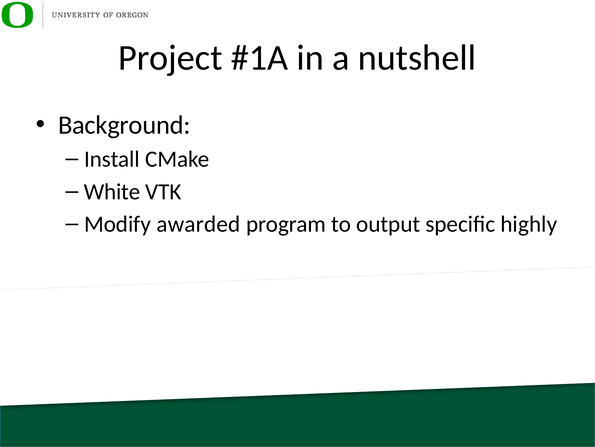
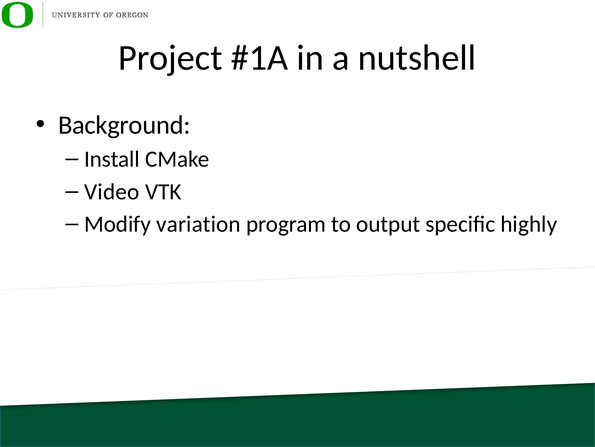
White: White -> Video (112, 191)
awarded: awarded -> variation (198, 224)
